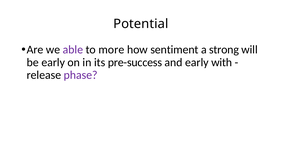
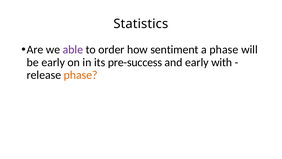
Potential: Potential -> Statistics (141, 24)
more: more -> order (111, 50)
a strong: strong -> phase (224, 50)
phase colour: purple -> orange (81, 75)
